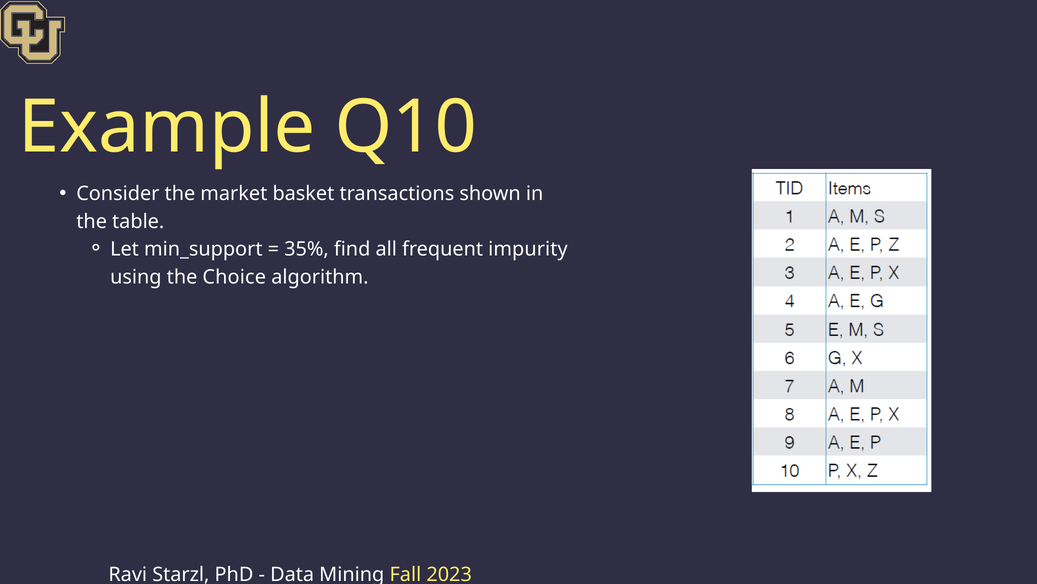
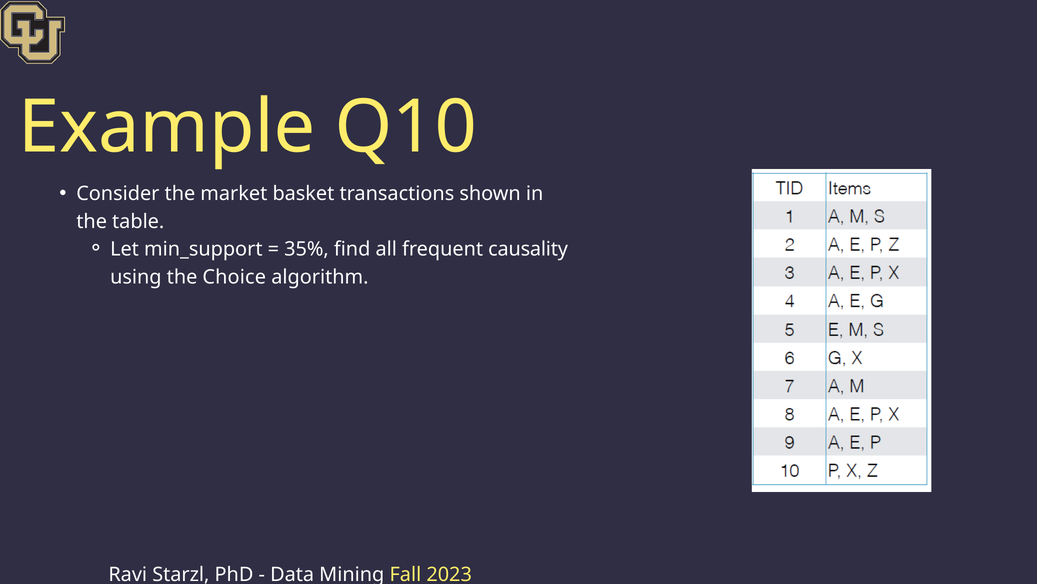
impurity: impurity -> causality (528, 249)
